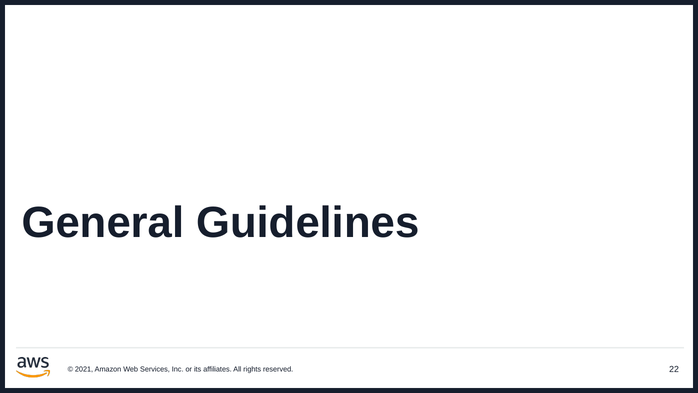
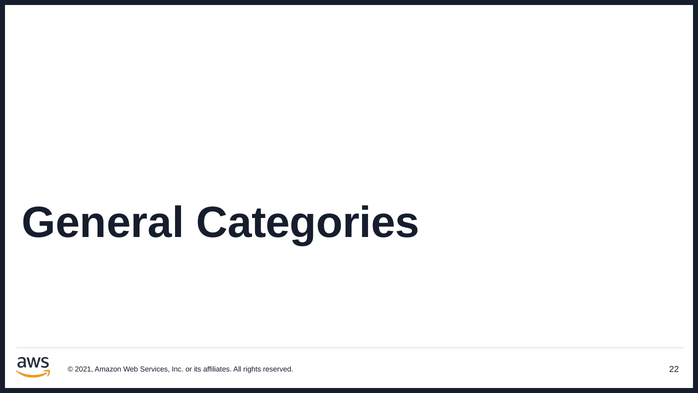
Guidelines: Guidelines -> Categories (308, 223)
